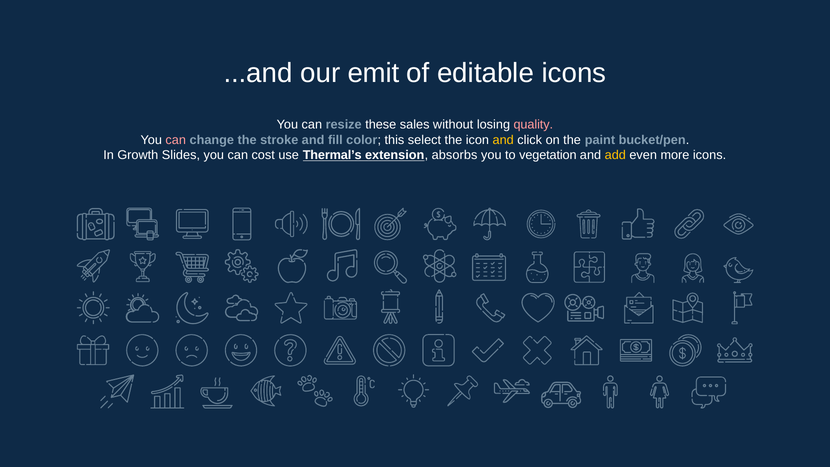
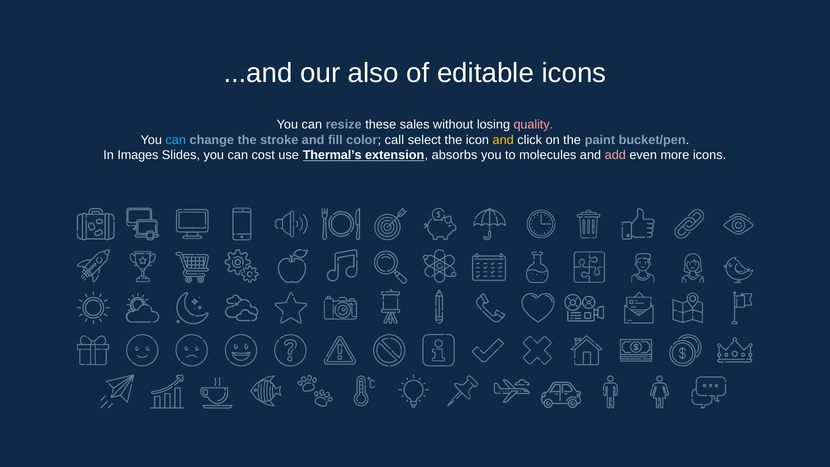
emit: emit -> also (373, 73)
can colour: pink -> light blue (176, 140)
this: this -> call (394, 140)
Growth: Growth -> Images (138, 155)
vegetation: vegetation -> molecules (548, 155)
add colour: yellow -> pink (615, 155)
